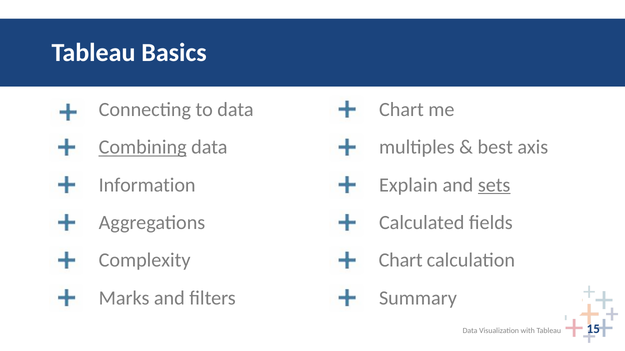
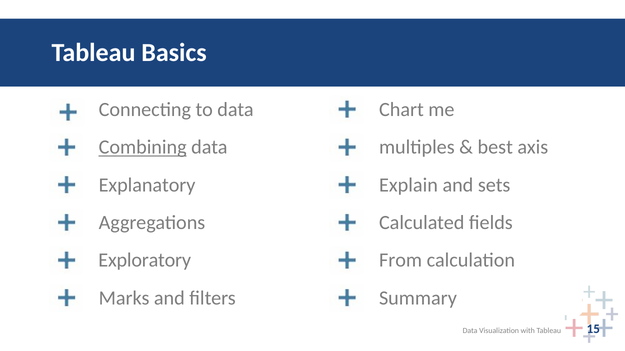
Information: Information -> Explanatory (147, 185)
sets underline: present -> none (494, 185)
Complexity: Complexity -> Exploratory (145, 261)
Chart: Chart -> From (401, 261)
